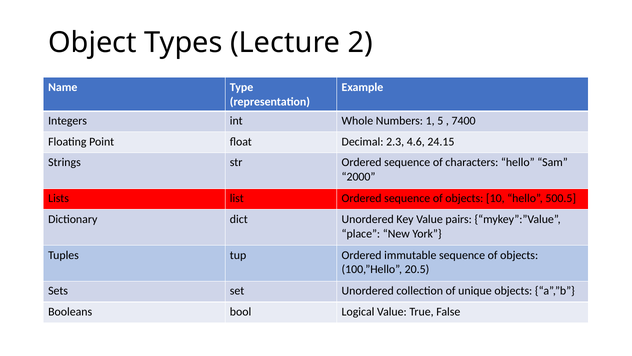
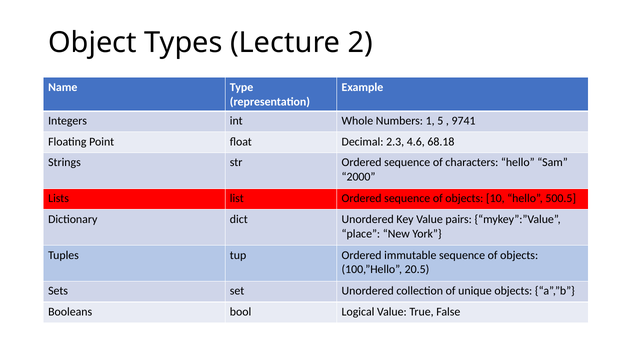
7400: 7400 -> 9741 (464, 121)
24.15: 24.15 -> 68.18 (441, 141)
